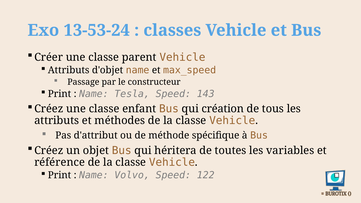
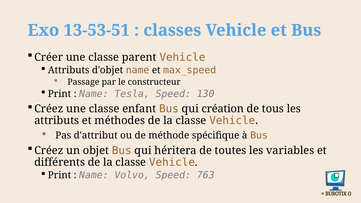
13-53-24: 13-53-24 -> 13-53-51 (97, 30)
143: 143 -> 130 (206, 94)
référence: référence -> différents (60, 162)
122: 122 -> 763 (206, 175)
